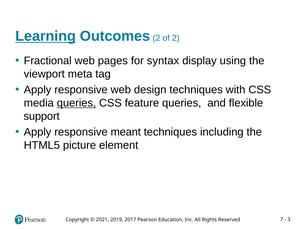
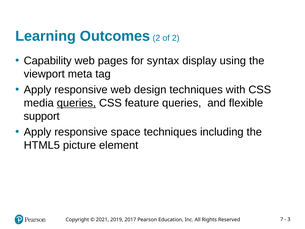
Learning underline: present -> none (46, 36)
Fractional: Fractional -> Capability (48, 61)
meant: meant -> space (126, 132)
